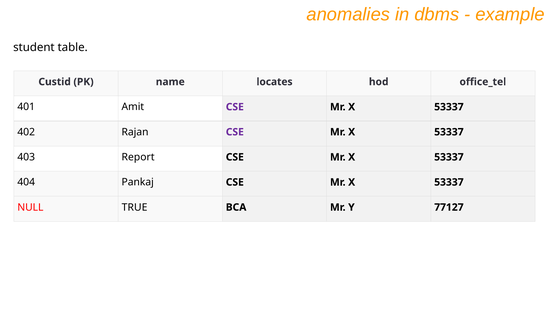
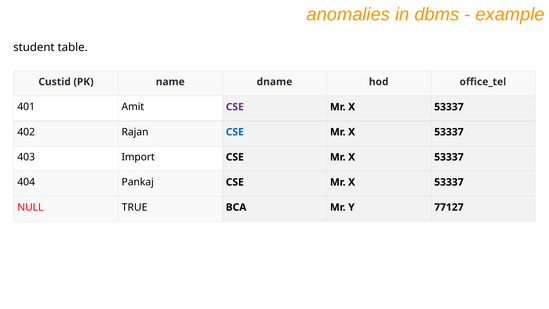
locates: locates -> dname (274, 82)
CSE colour: purple -> blue (235, 132)
Report: Report -> Import (138, 157)
